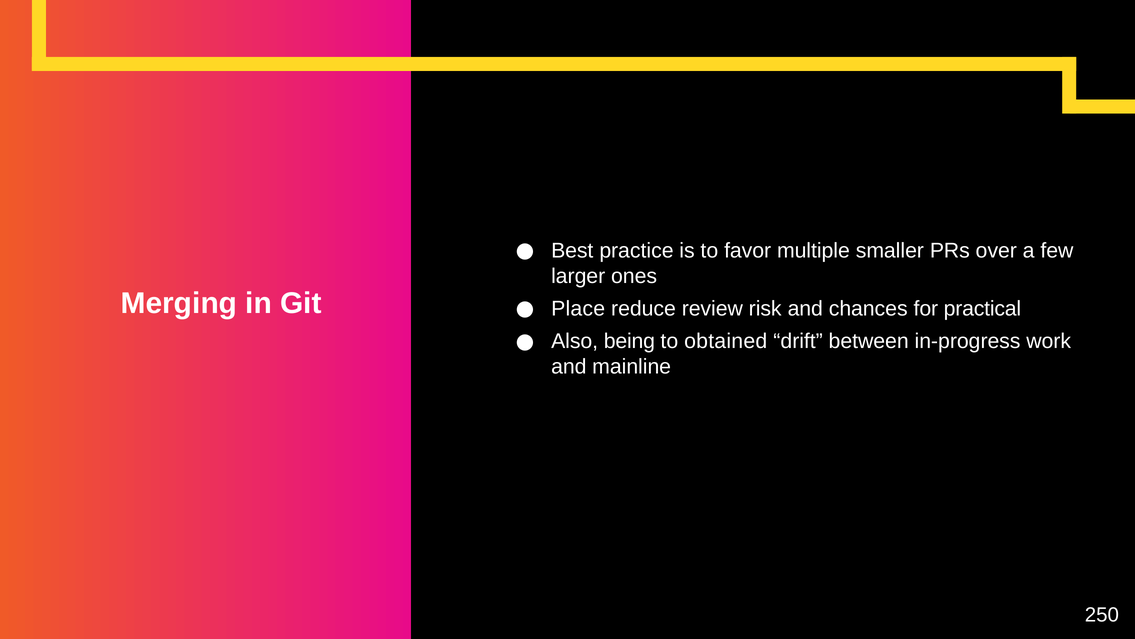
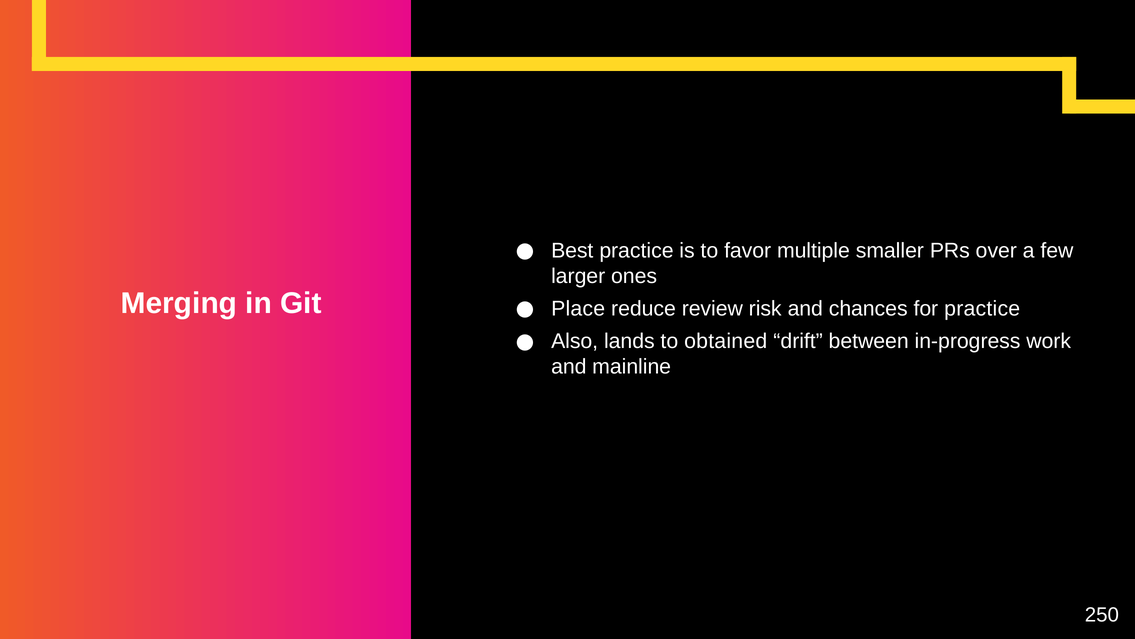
for practical: practical -> practice (982, 308)
being: being -> lands (629, 341)
